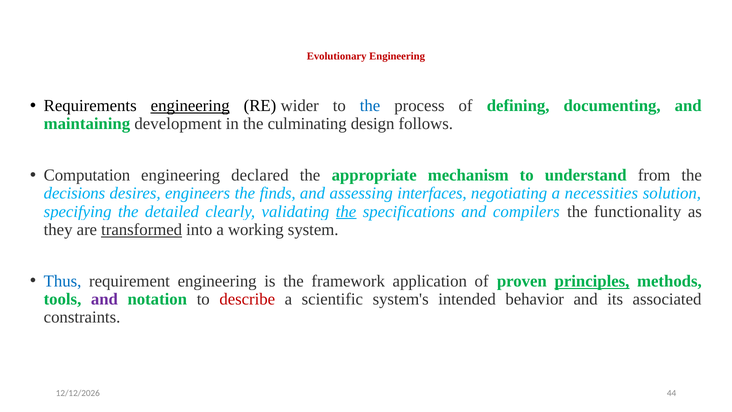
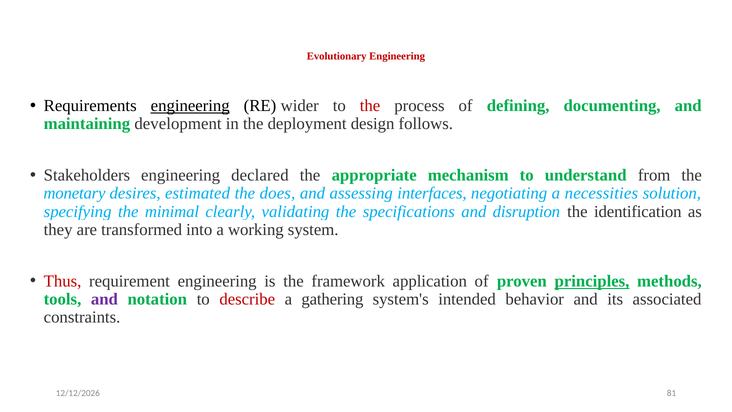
the colour: blue -> red (370, 106)
culminating: culminating -> deployment (307, 124)
Computation: Computation -> Stakeholders (87, 175)
decisions: decisions -> monetary (74, 193)
engineers: engineers -> estimated (198, 193)
finds: finds -> does (277, 193)
detailed: detailed -> minimal (172, 211)
the underline: present -> none (346, 211)
compilers: compilers -> disruption (526, 211)
functionality: functionality -> identification (638, 211)
transformed underline: present -> none (142, 229)
Thus colour: blue -> red (63, 281)
scientific: scientific -> gathering (332, 299)
44: 44 -> 81 (672, 393)
